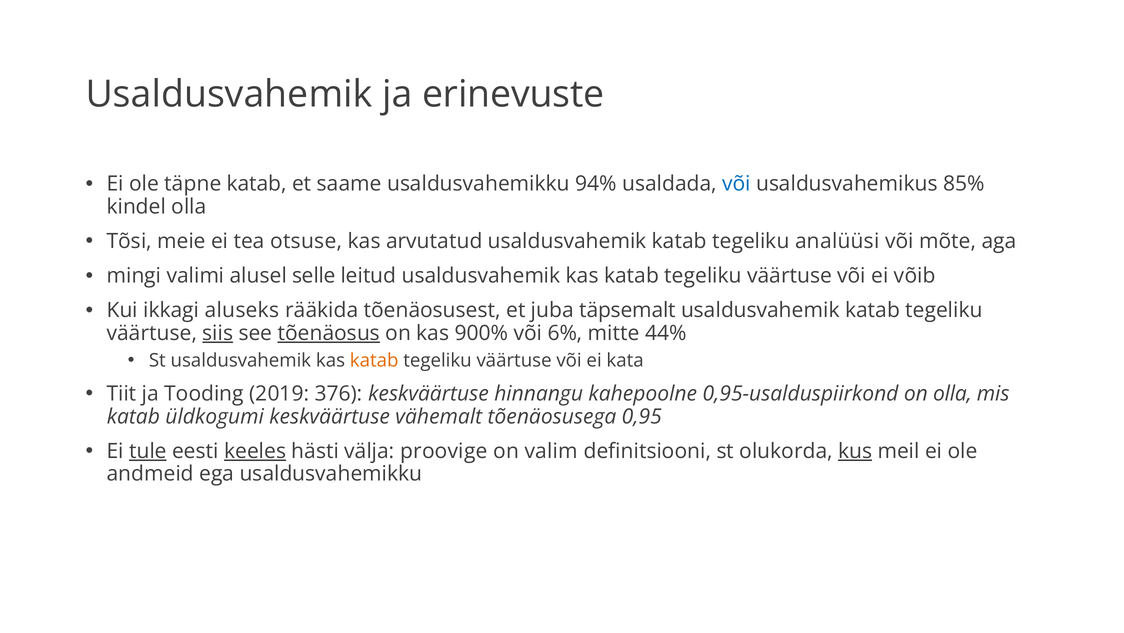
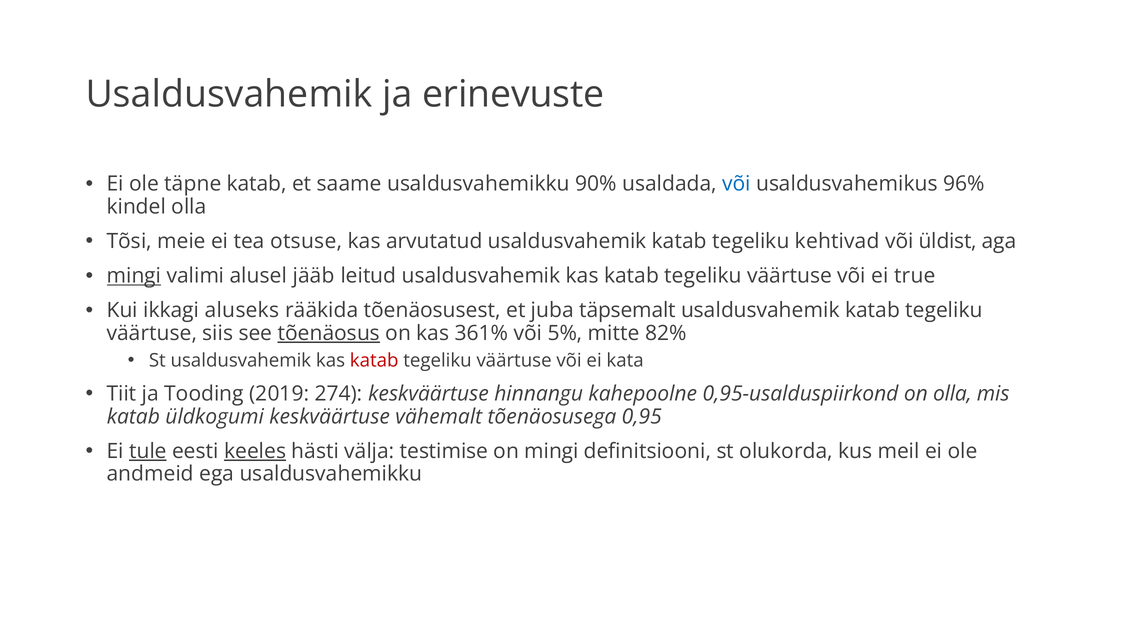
94%: 94% -> 90% (596, 184)
85%: 85% -> 96% (964, 184)
analüüsi: analüüsi -> kehtivad (837, 241)
mõte: mõte -> üldist (948, 241)
mingi underline: none -> present (134, 276)
selle: selle -> jääb (314, 276)
võib: võib -> true (915, 276)
siis underline: present -> none (218, 333)
900%: 900% -> 361% (481, 333)
6%: 6% -> 5% (565, 333)
44%: 44% -> 82% (666, 333)
katab colour: orange -> red (374, 360)
376: 376 -> 274 (338, 393)
proovige: proovige -> testimise (444, 451)
on valim: valim -> mingi (551, 451)
kus underline: present -> none (855, 451)
